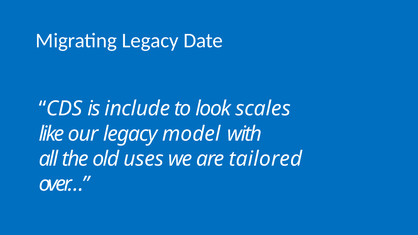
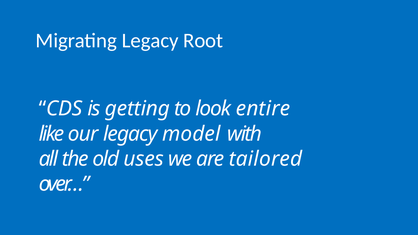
Date: Date -> Root (203, 41)
include: include -> getting (137, 109)
scales: scales -> entire (263, 109)
